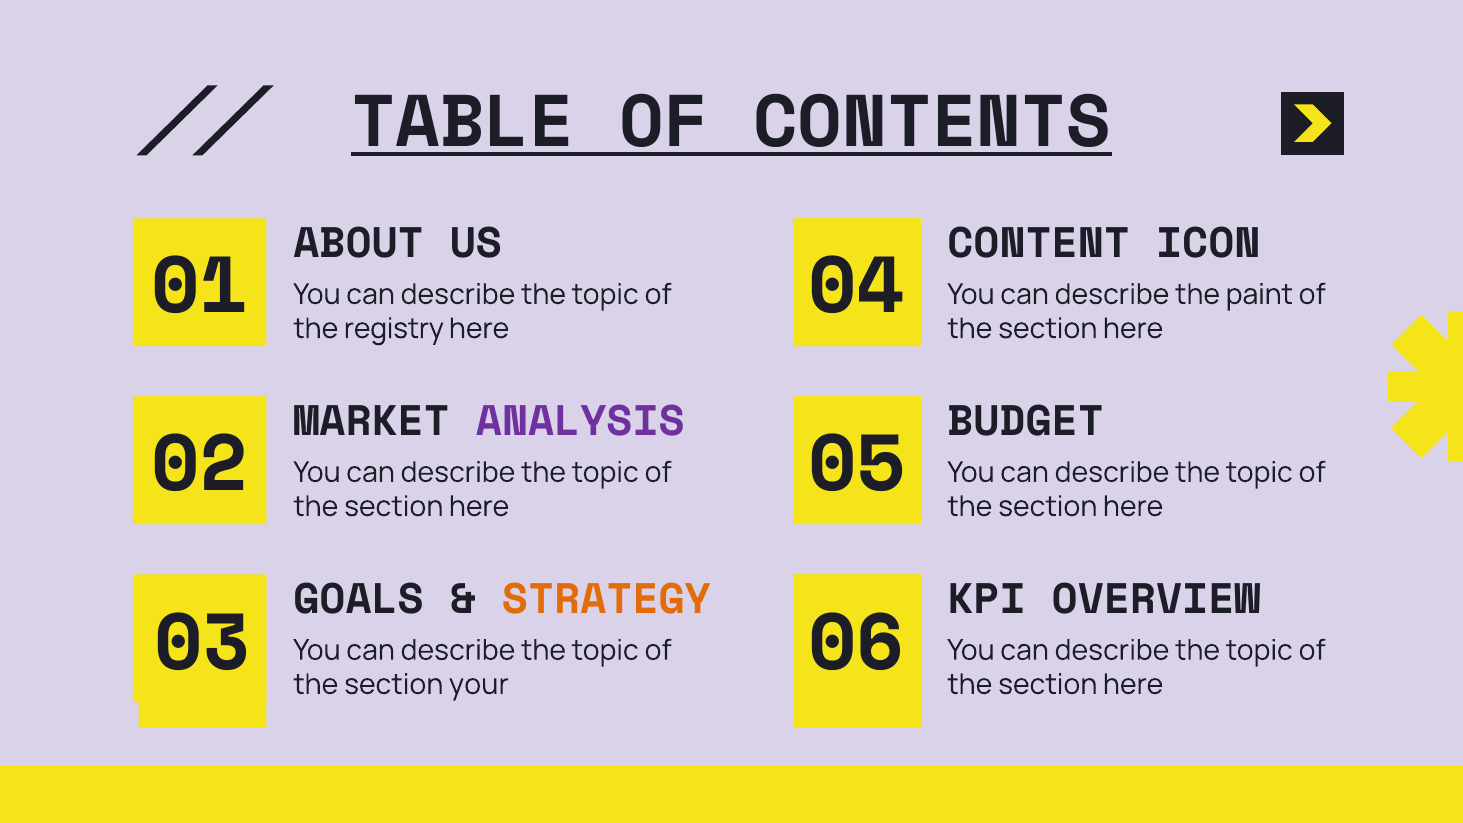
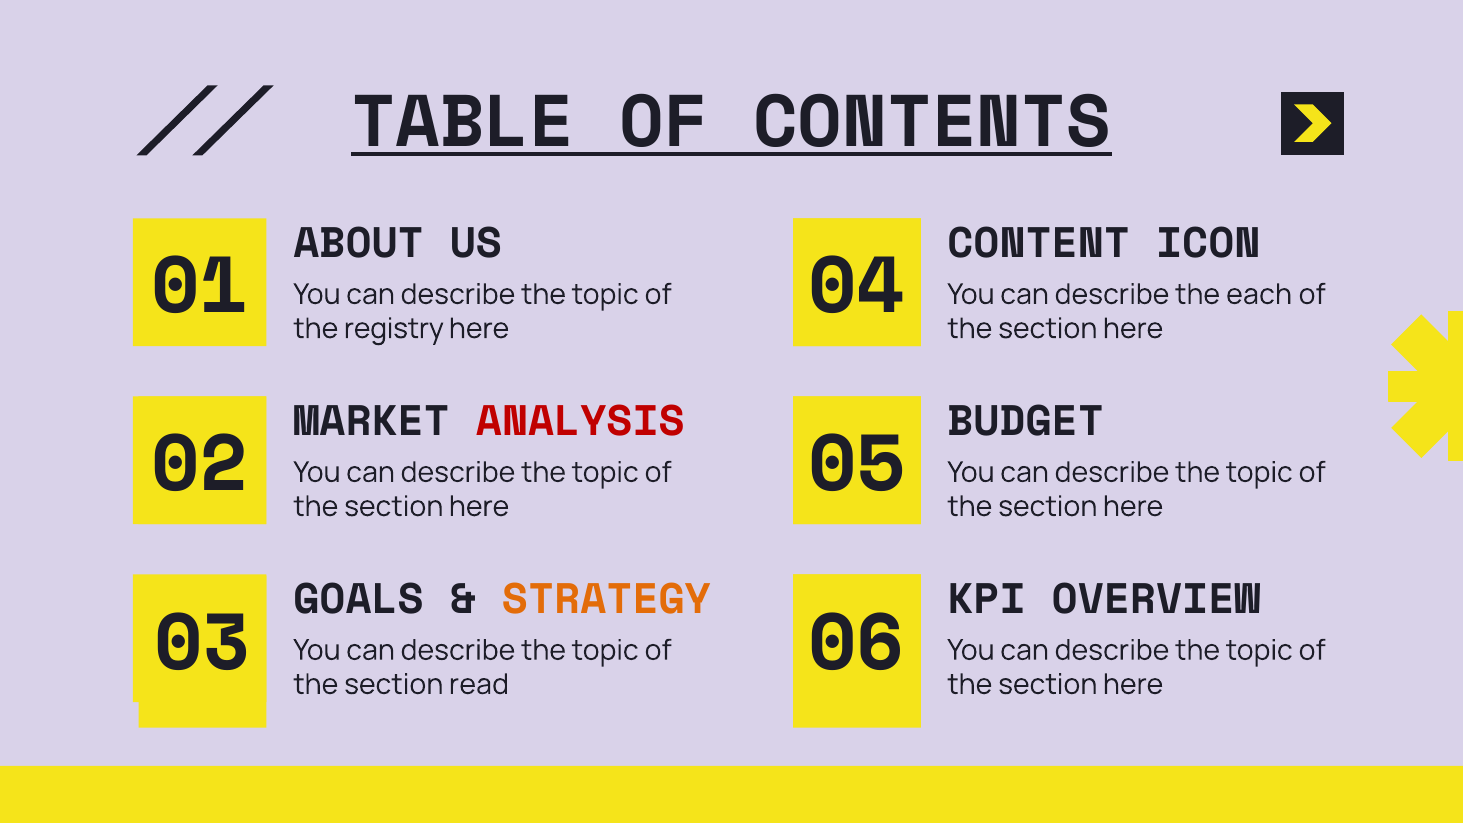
paint: paint -> each (1259, 294)
ANALYSIS colour: purple -> red (580, 422)
your: your -> read (479, 684)
